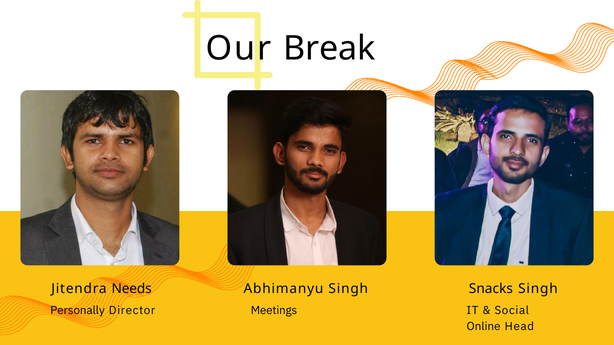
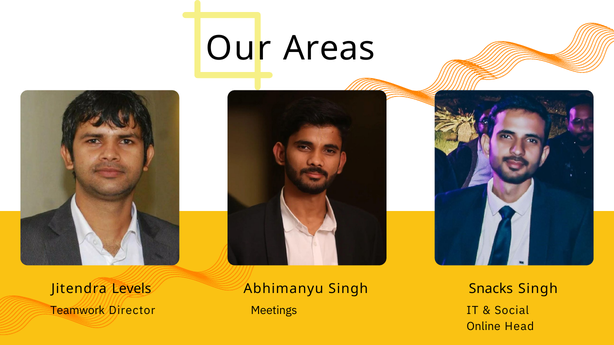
Break: Break -> Areas (329, 48)
Needs: Needs -> Levels (132, 289)
Personally: Personally -> Teamwork (78, 311)
